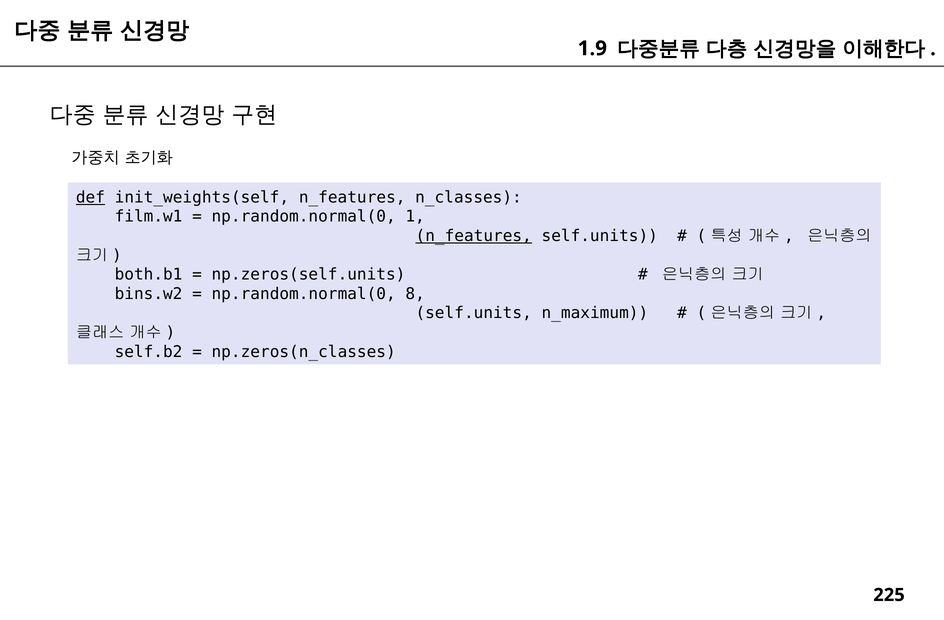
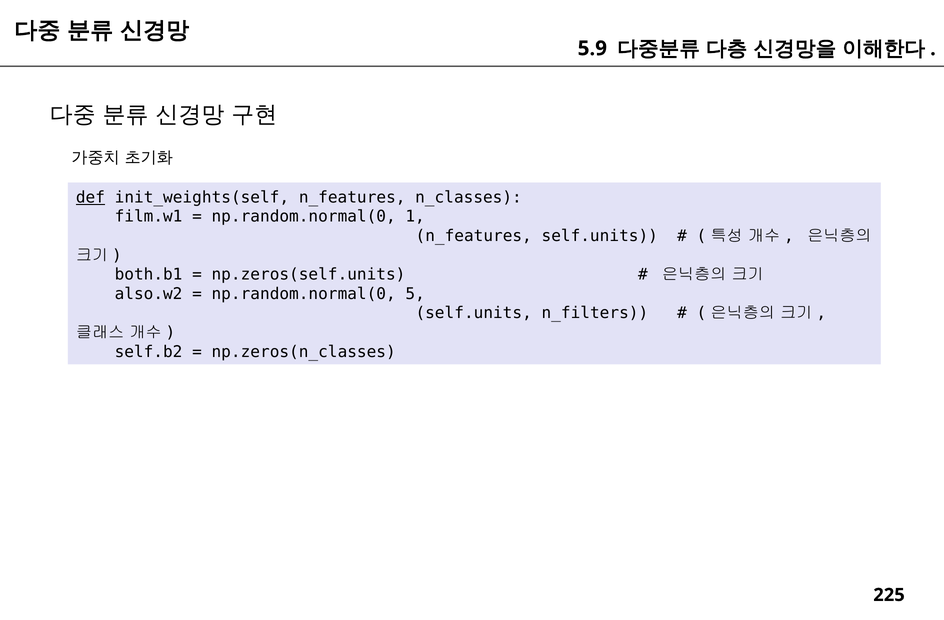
1.9: 1.9 -> 5.9 (592, 48)
n_features underline: present -> none (474, 236)
bins.w2: bins.w2 -> also.w2 (149, 294)
8: 8 -> 5 (415, 294)
n_maximum: n_maximum -> n_filters (595, 313)
